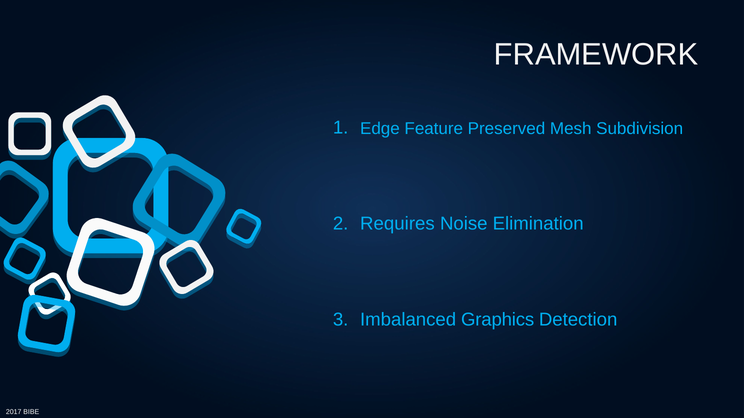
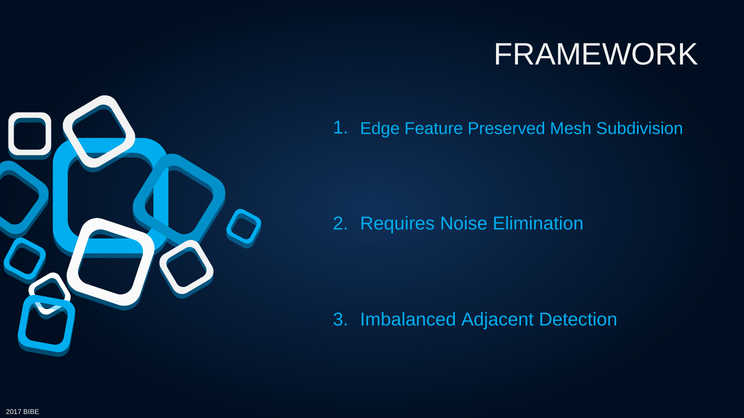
Graphics: Graphics -> Adjacent (498, 320)
